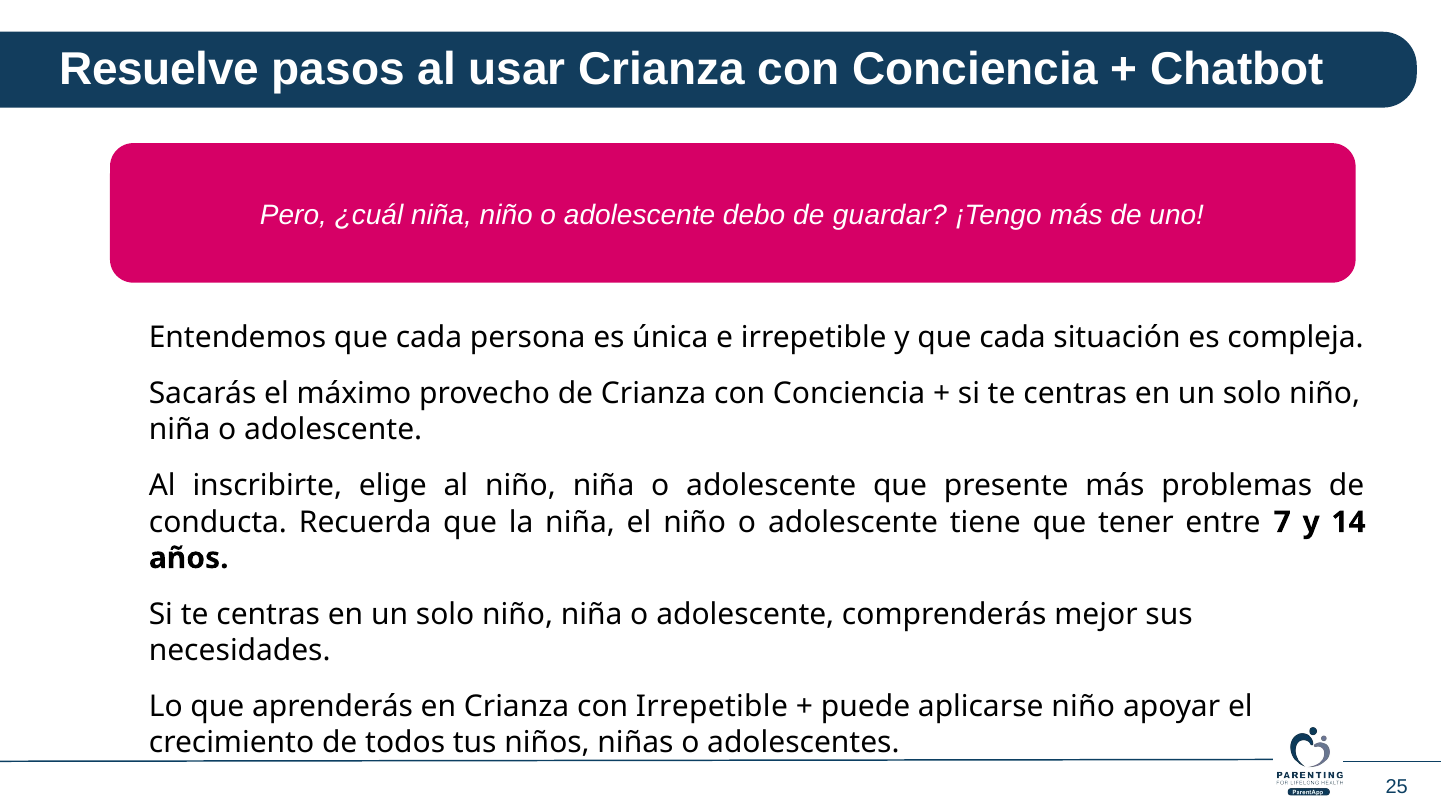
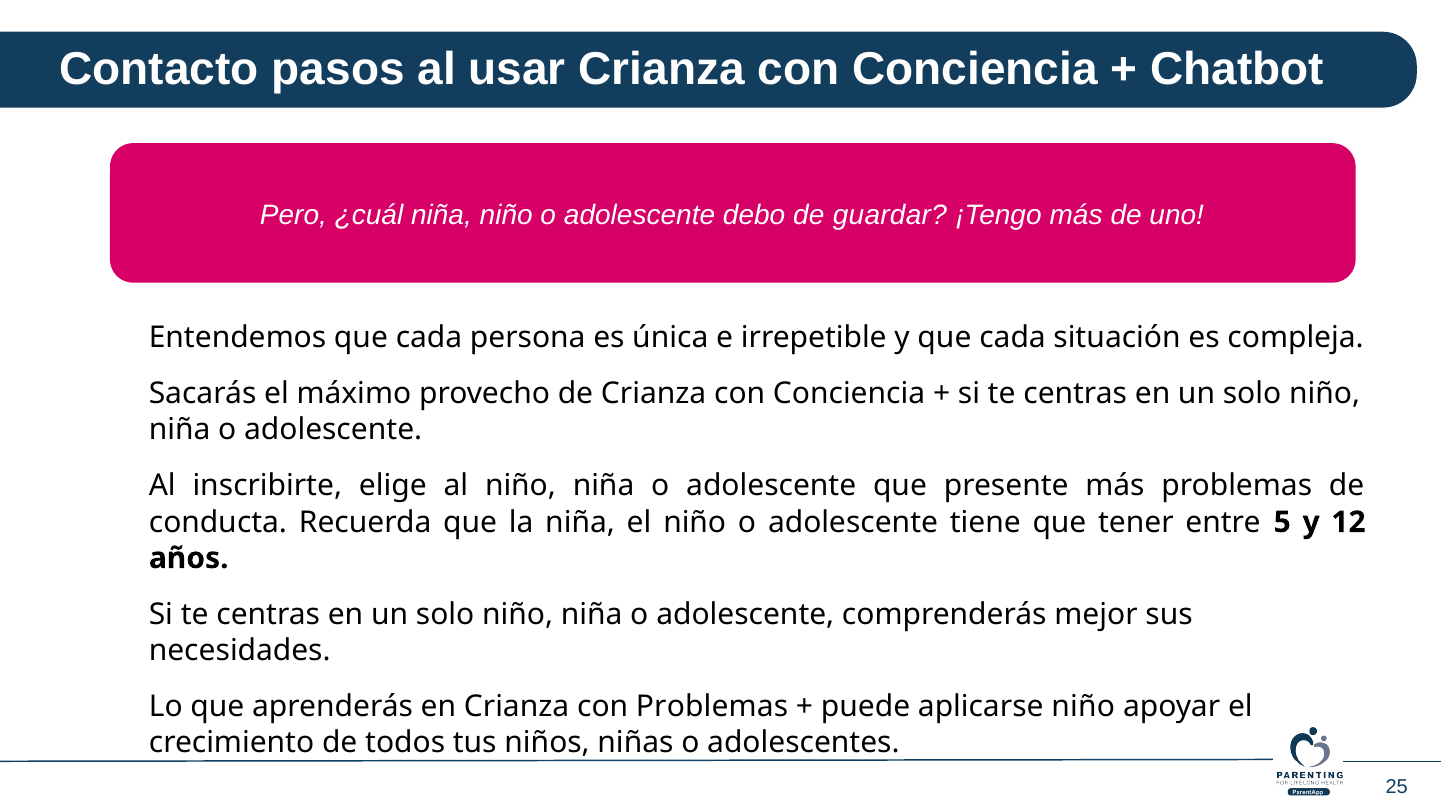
Resuelve: Resuelve -> Contacto (159, 69)
7: 7 -> 5 (1282, 522)
14: 14 -> 12 (1349, 522)
con Irrepetible: Irrepetible -> Problemas (712, 706)
